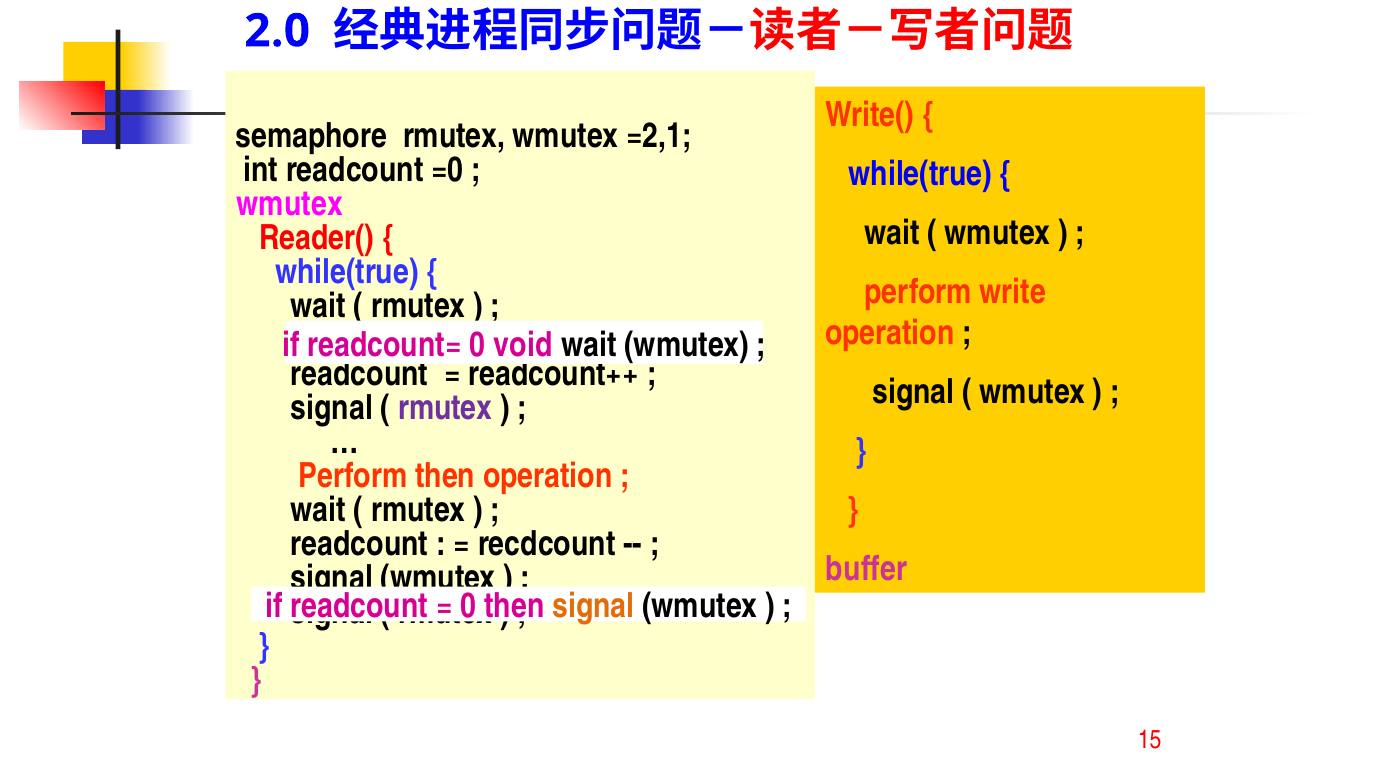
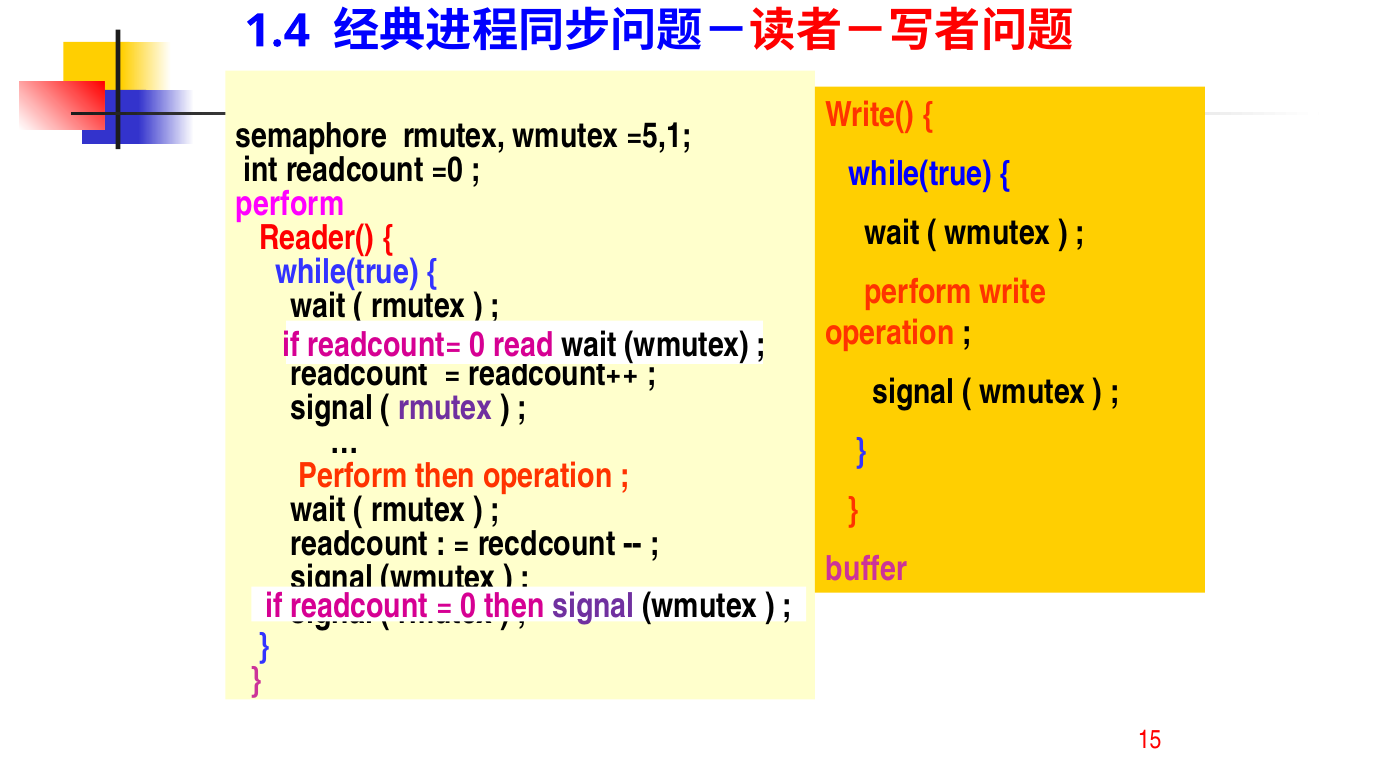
2.0: 2.0 -> 1.4 (277, 31)
=2,1: =2,1 -> =5,1 (659, 137)
wmutex: wmutex -> perform (290, 204)
void: void -> read (523, 345)
signal colour: orange -> purple (594, 607)
